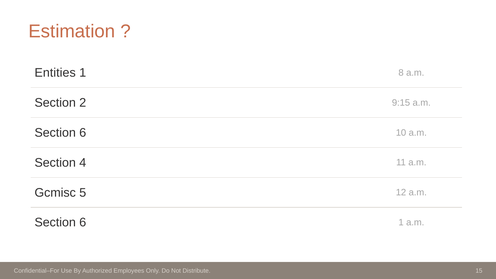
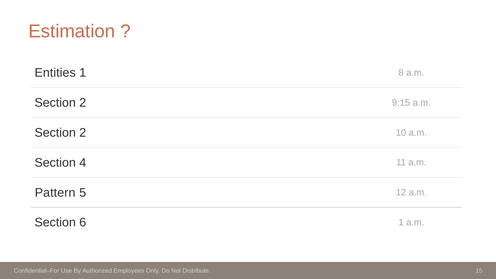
6: 6 -> 2 (83, 133)
Gcmisc: Gcmisc -> Pattern (55, 193)
